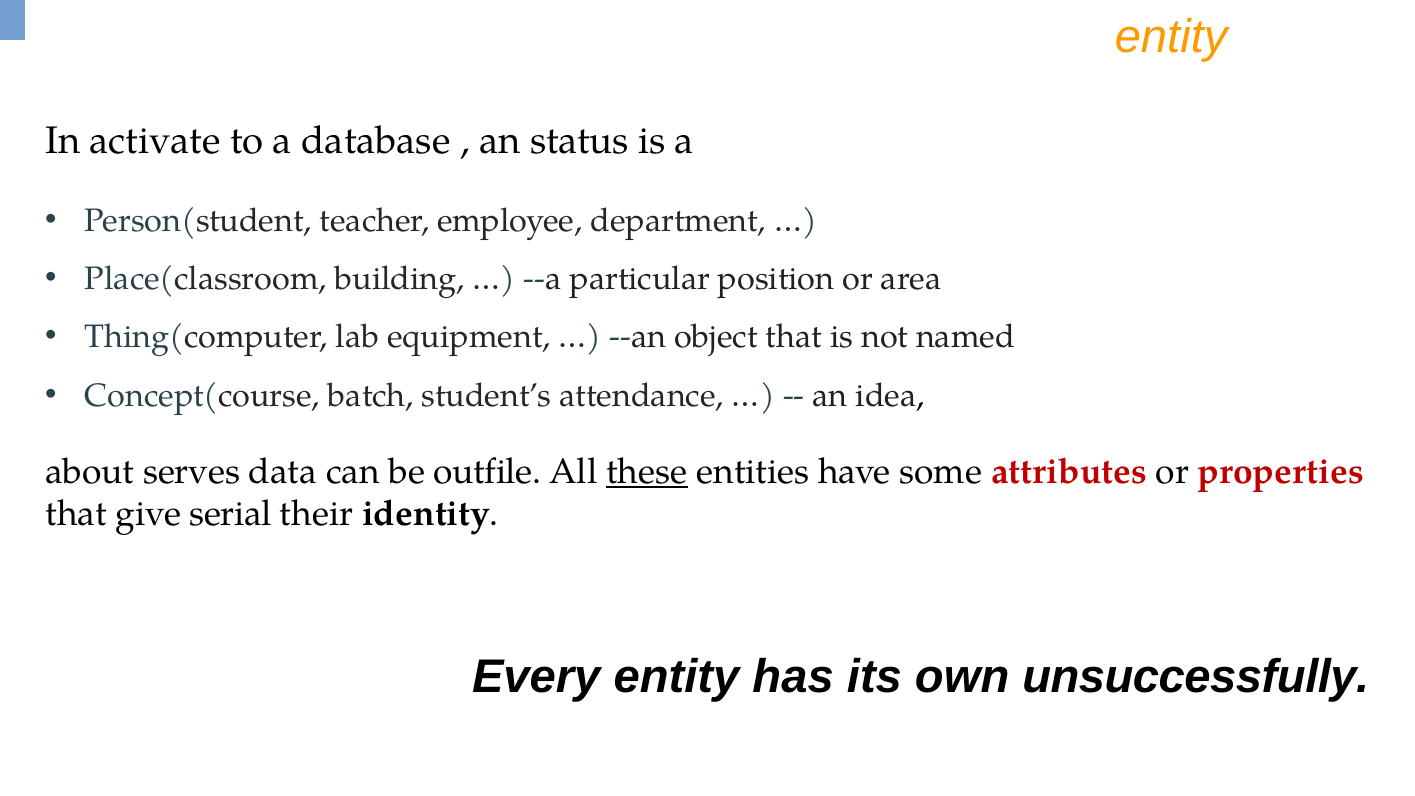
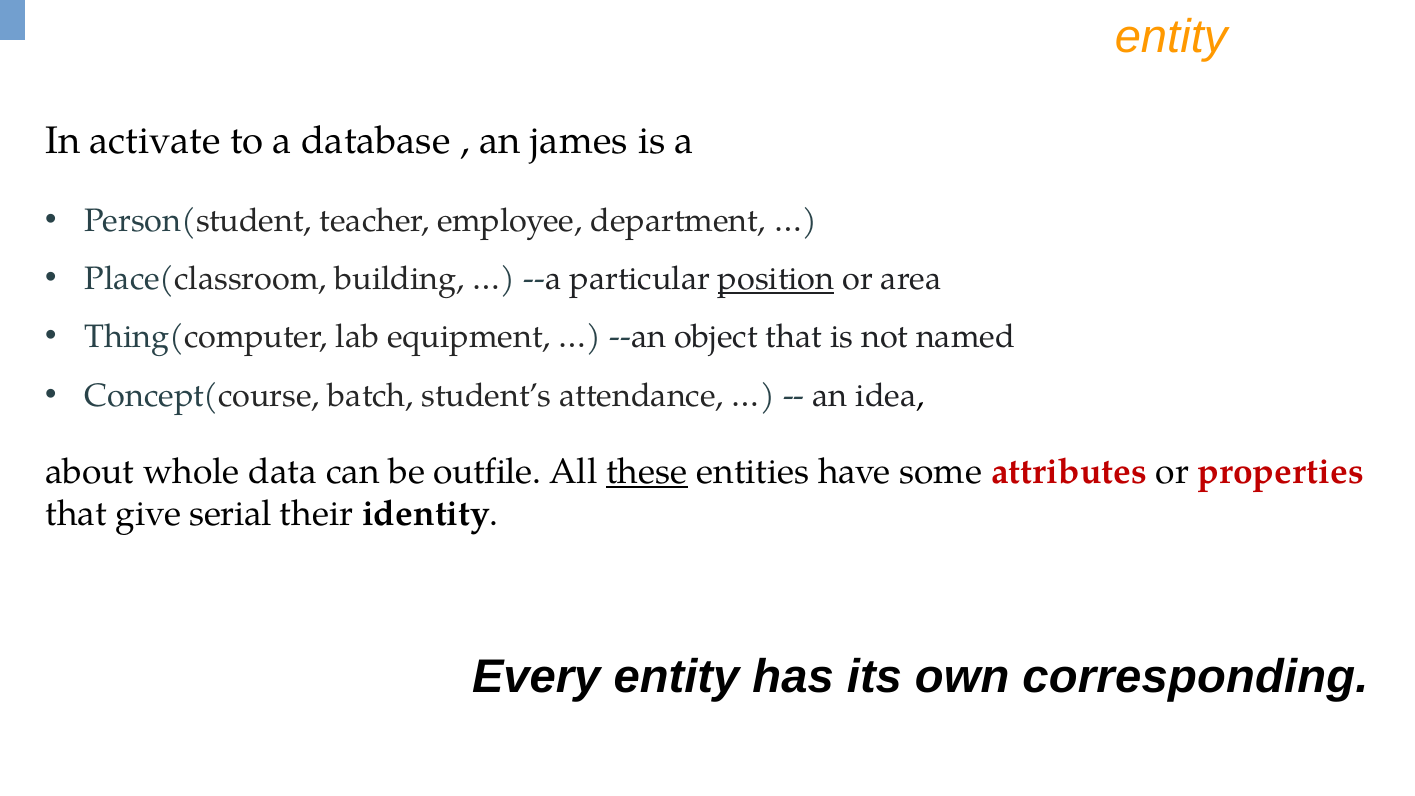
status: status -> james (579, 141)
position underline: none -> present (776, 279)
serves: serves -> whole (192, 472)
unsuccessfully: unsuccessfully -> corresponding (1195, 676)
